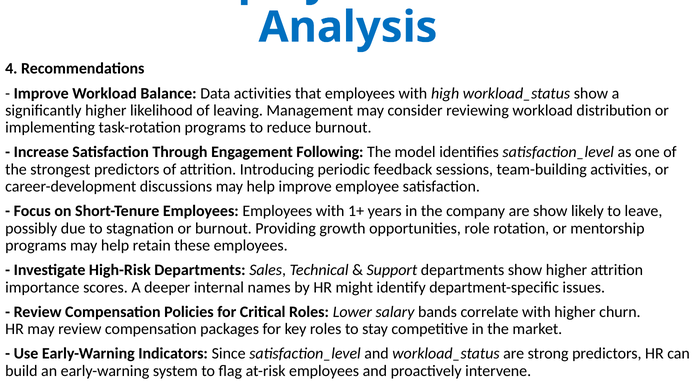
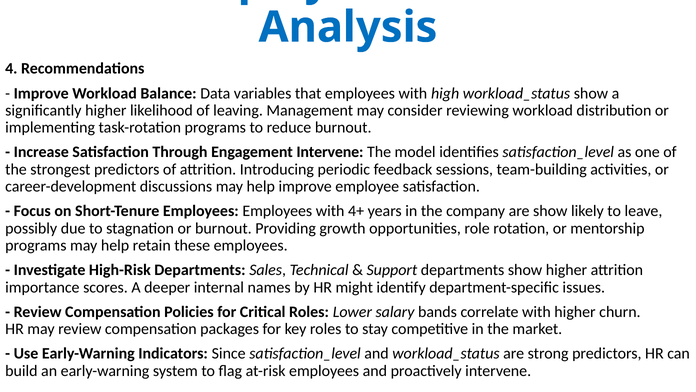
Data activities: activities -> variables (263, 93)
Engagement Following: Following -> Intervene (330, 152)
1+: 1+ -> 4+ (356, 211)
